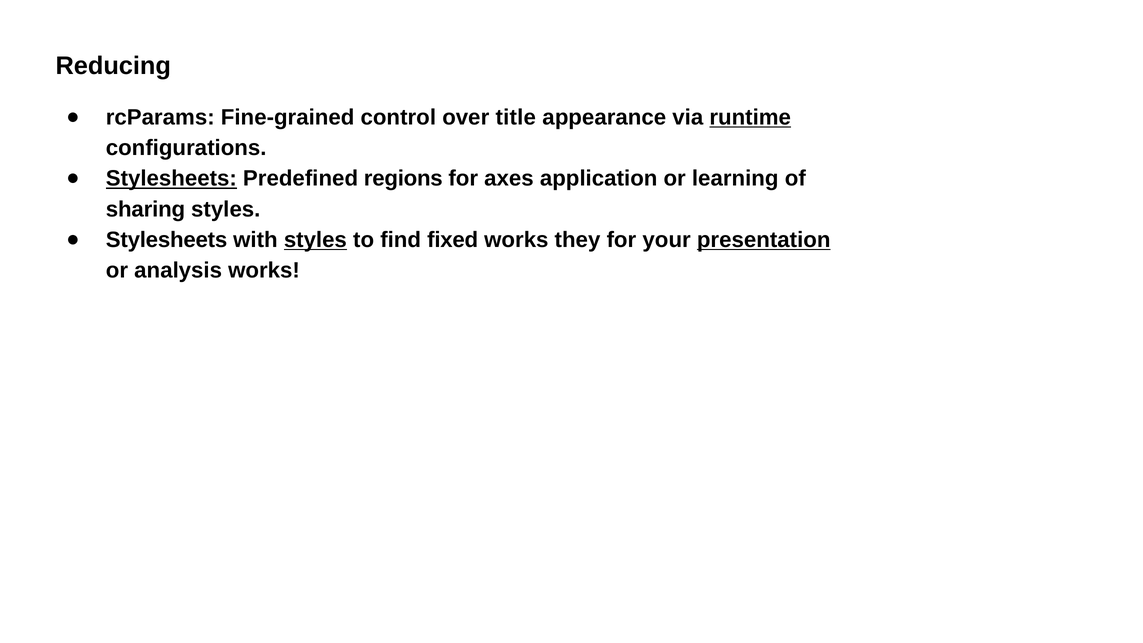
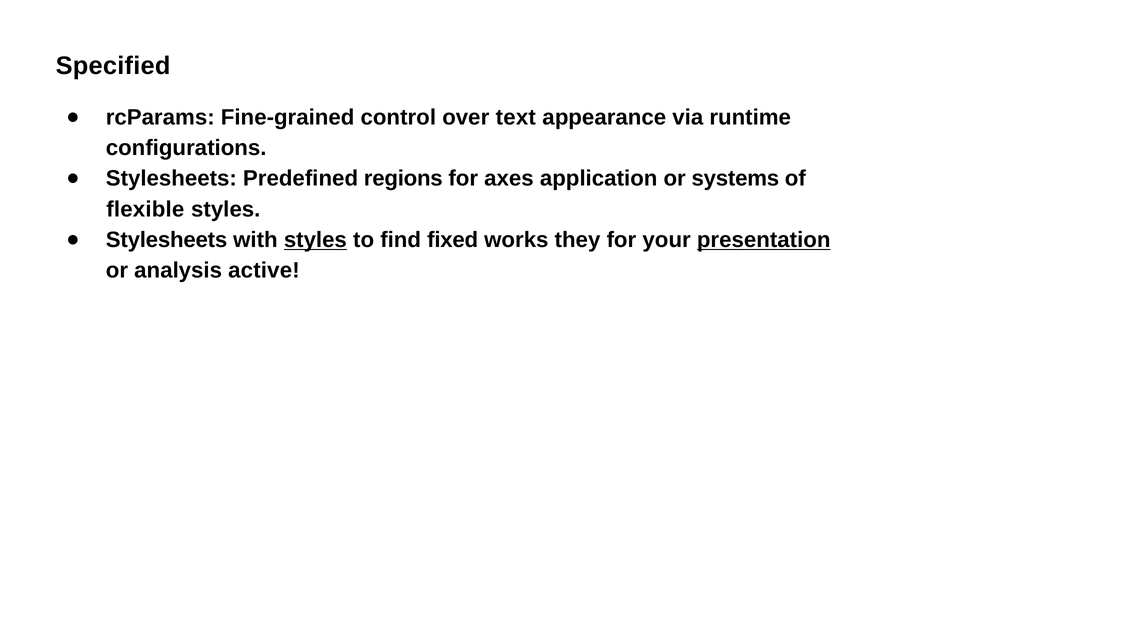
Reducing: Reducing -> Specified (113, 66)
title: title -> text (516, 117)
runtime underline: present -> none (750, 117)
Stylesheets underline: present -> none (171, 179)
learning: learning -> systems (735, 179)
sharing: sharing -> flexible (145, 209)
analysis works: works -> active (264, 271)
